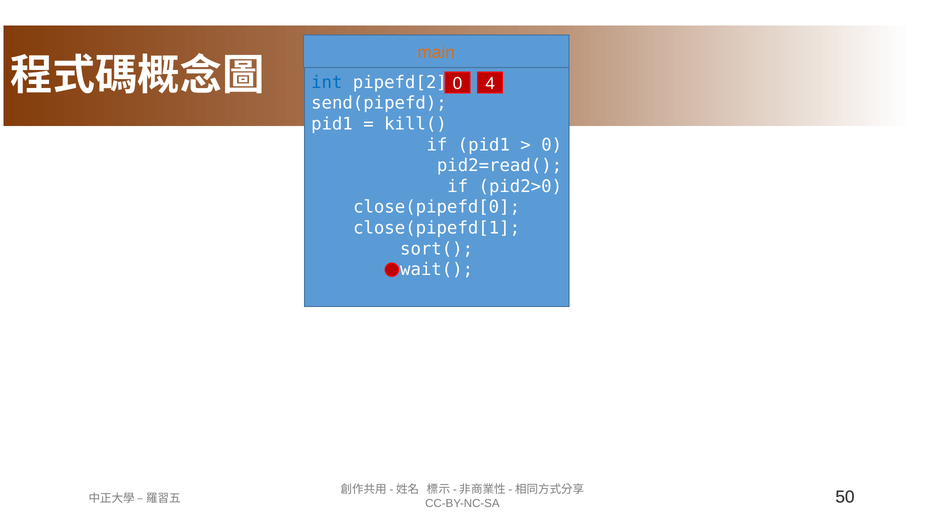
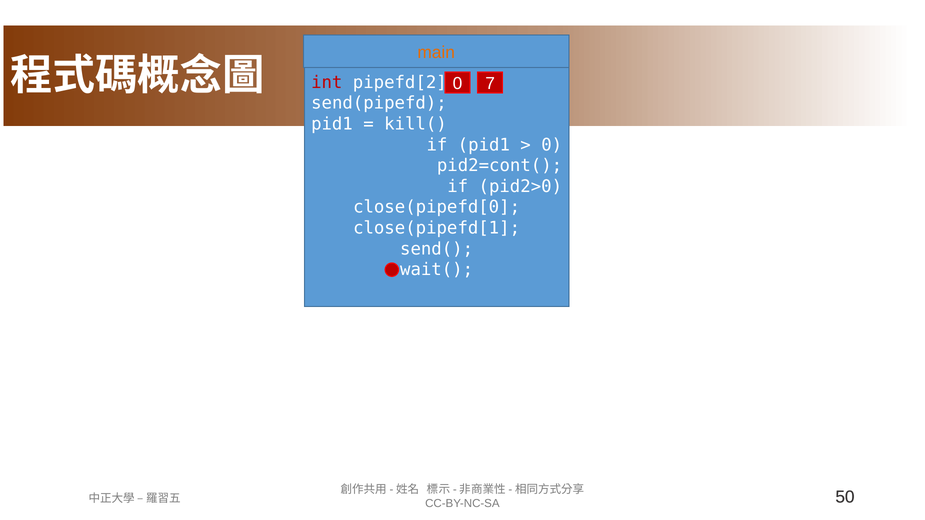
int colour: blue -> red (327, 82)
4: 4 -> 7 (490, 84)
pid2=read(: pid2=read( -> pid2=cont( (500, 166)
sort(: sort( -> send( (437, 249)
